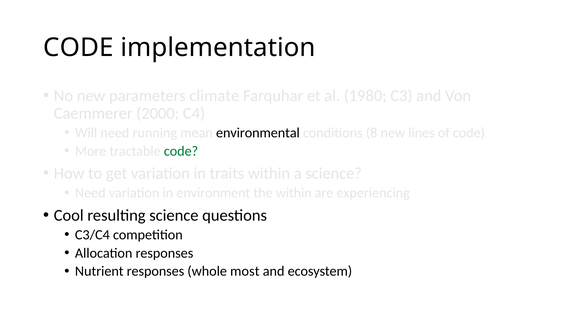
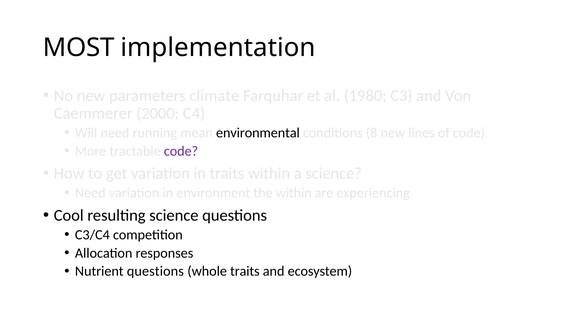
CODE: CODE -> MOST (79, 48)
code colour: green -> purple (181, 151)
Nutrient responses: responses -> questions (155, 272)
whole most: most -> traits (245, 272)
